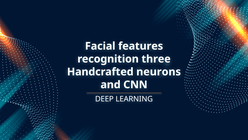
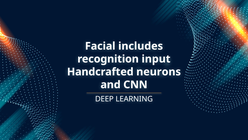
features: features -> includes (141, 46)
three: three -> input (156, 59)
